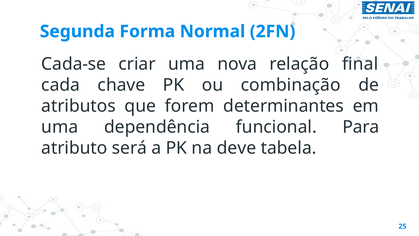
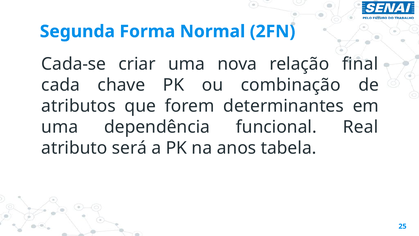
Para: Para -> Real (361, 127)
deve: deve -> anos (236, 148)
